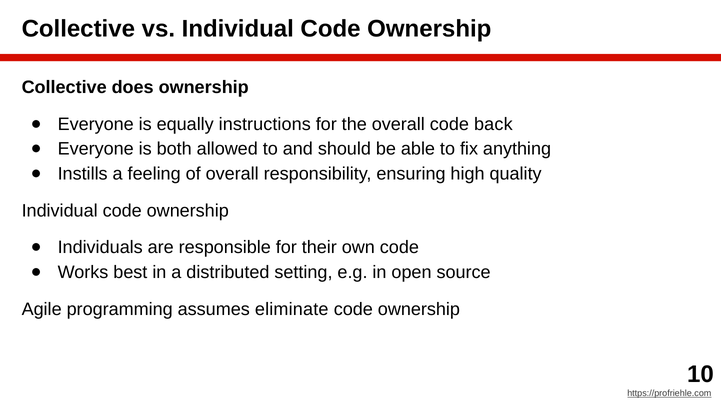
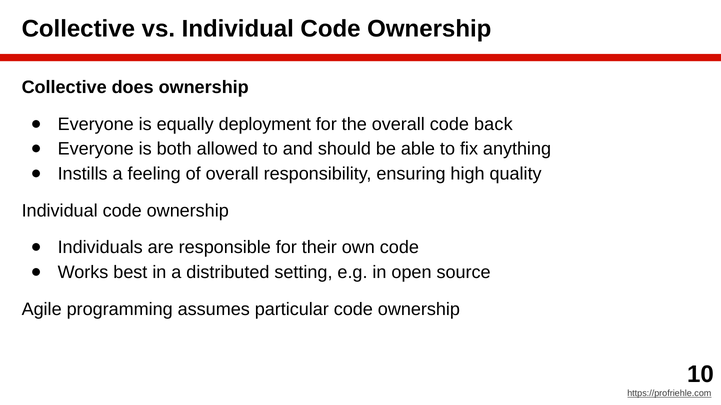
instructions: instructions -> deployment (265, 124)
eliminate: eliminate -> particular (292, 310)
